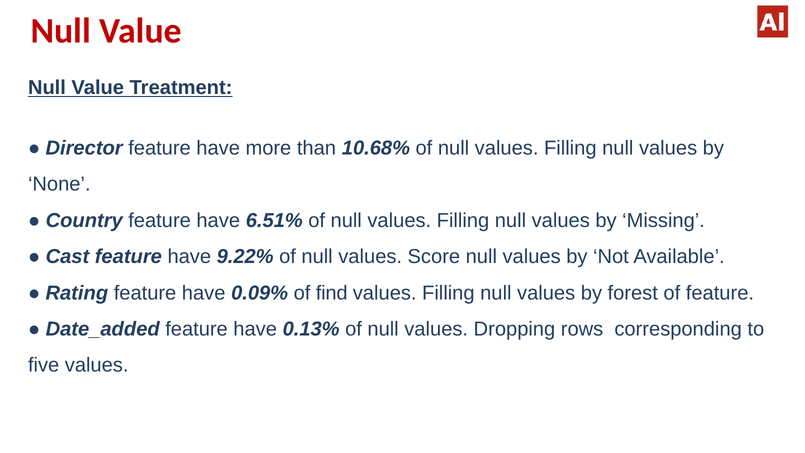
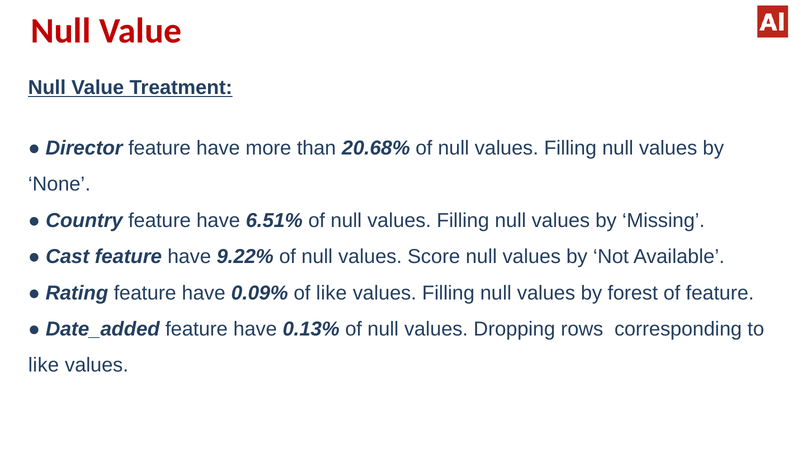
10.68%: 10.68% -> 20.68% (376, 148)
of find: find -> like (331, 293)
five: five -> like (44, 365)
